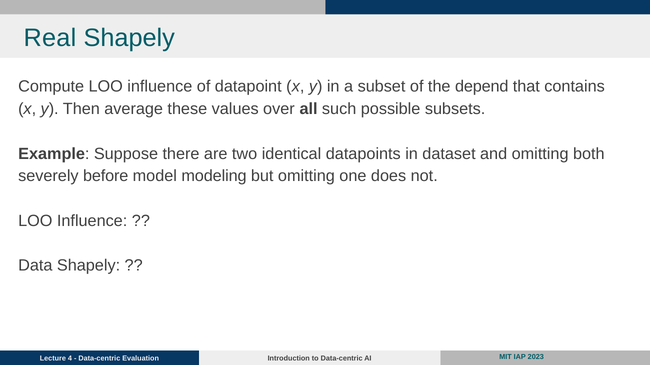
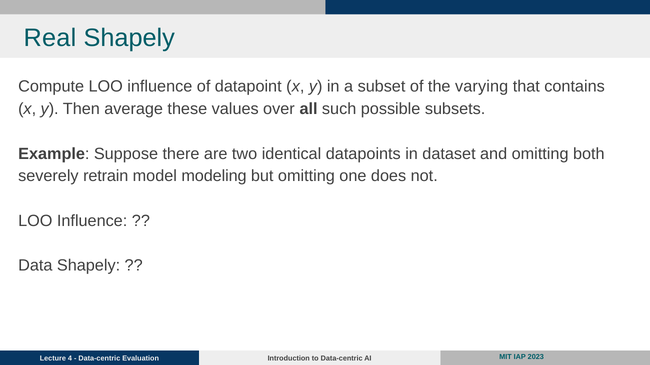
depend: depend -> varying (482, 87)
before: before -> retrain (106, 176)
